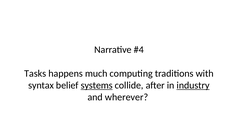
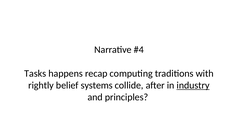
much: much -> recap (96, 73)
syntax: syntax -> rightly (41, 85)
systems underline: present -> none (97, 85)
wherever: wherever -> principles (127, 97)
